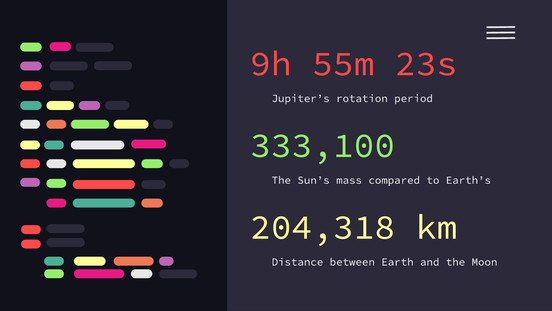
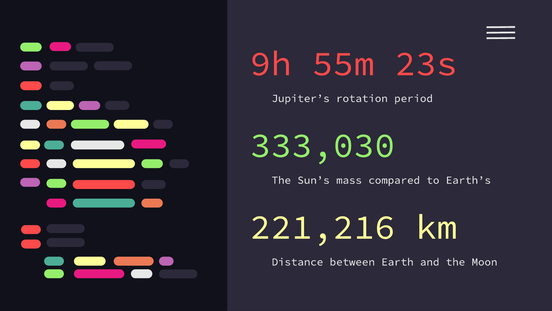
333,100: 333,100 -> 333,030 (323, 145)
204,318: 204,318 -> 221,216 (323, 227)
